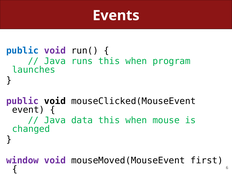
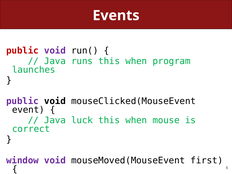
public colour: blue -> red (22, 51)
data: data -> luck (82, 120)
changed: changed -> correct (31, 129)
